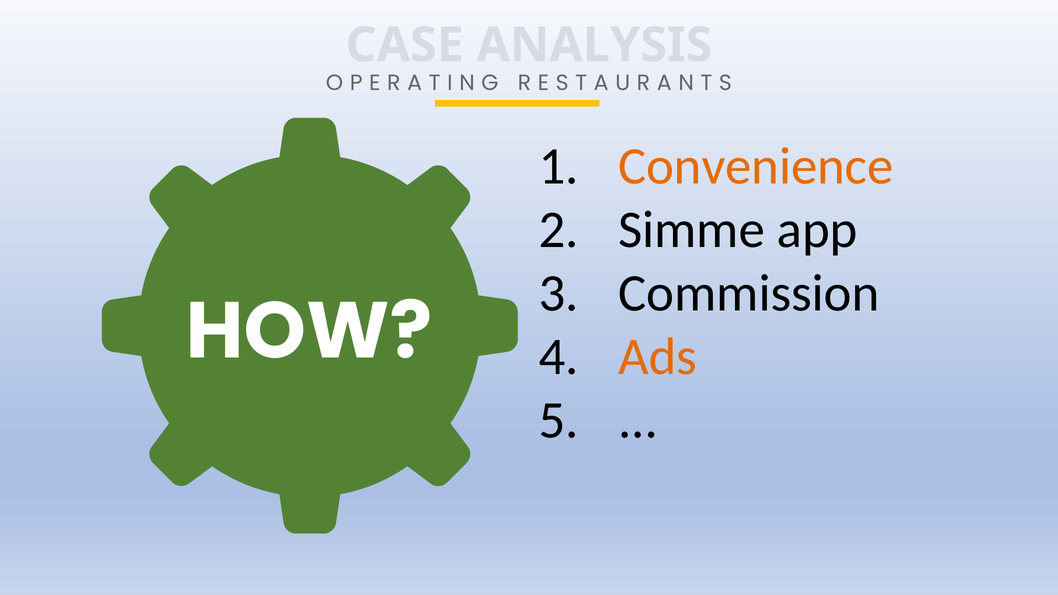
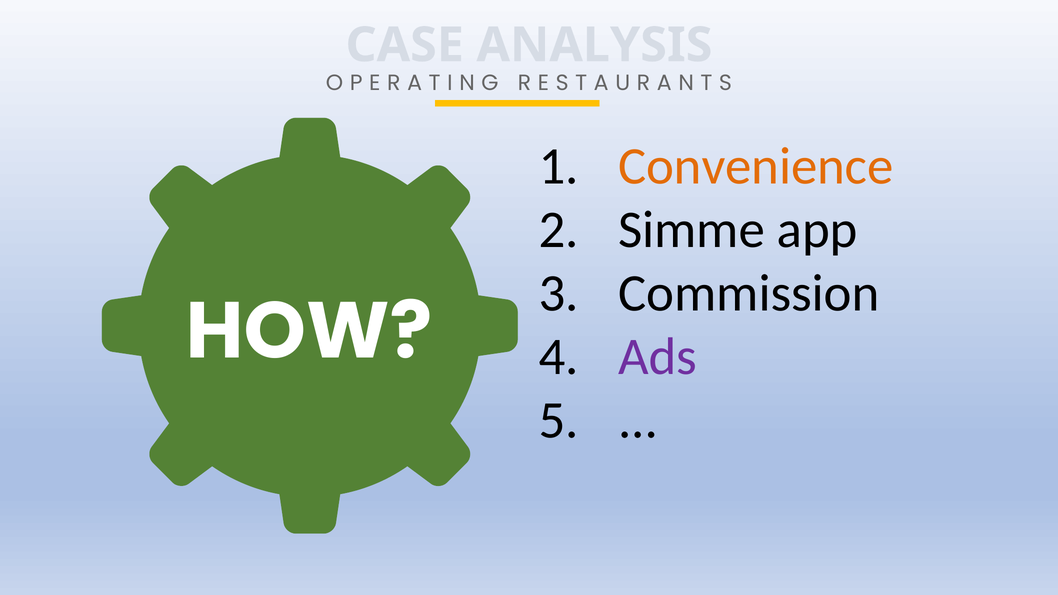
Ads colour: orange -> purple (658, 357)
